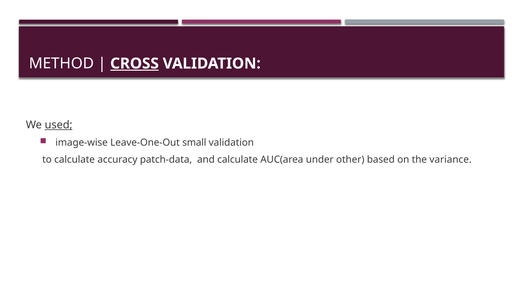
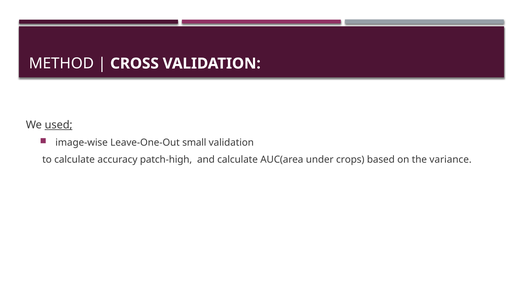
CROSS underline: present -> none (134, 64)
patch-data: patch-data -> patch-high (166, 160)
other: other -> crops (350, 160)
